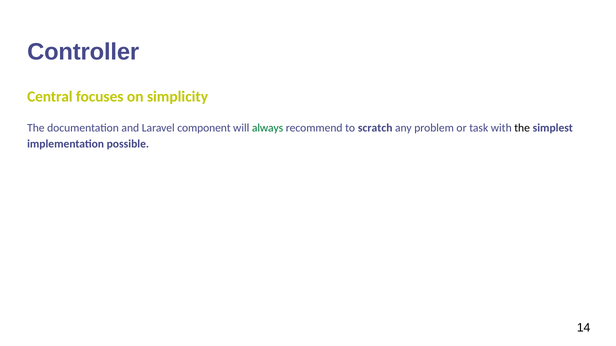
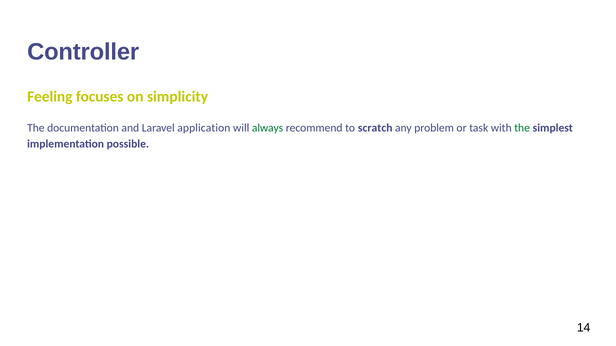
Central: Central -> Feeling (50, 97)
component: component -> application (204, 128)
the colour: black -> green (522, 128)
